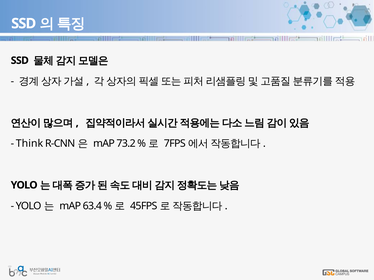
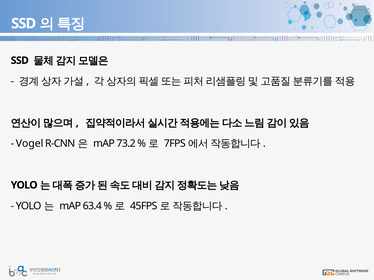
Think: Think -> Vogel (30, 144)
